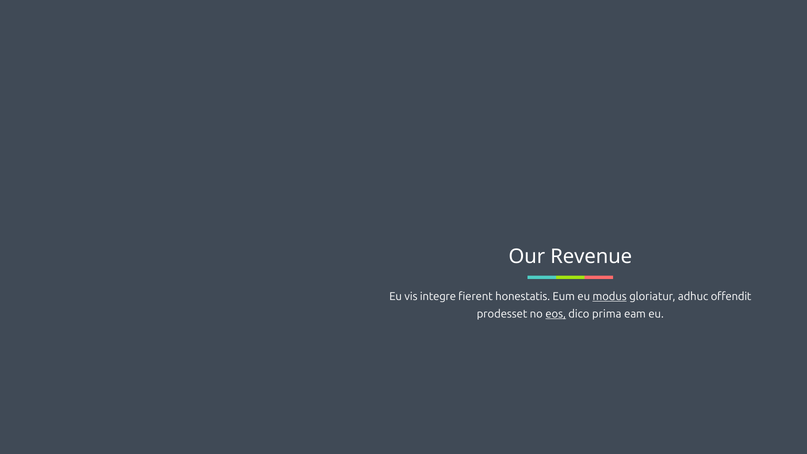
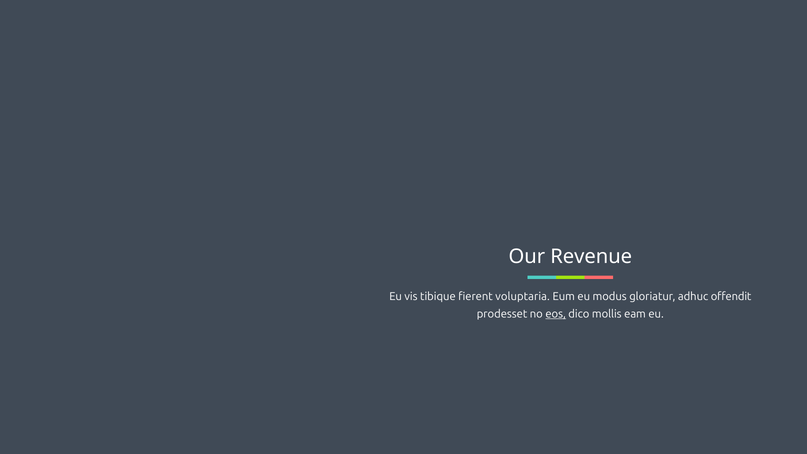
integre: integre -> tibique (438, 296)
honestatis: honestatis -> voluptaria (523, 296)
modus underline: present -> none (610, 296)
prima: prima -> mollis (607, 314)
